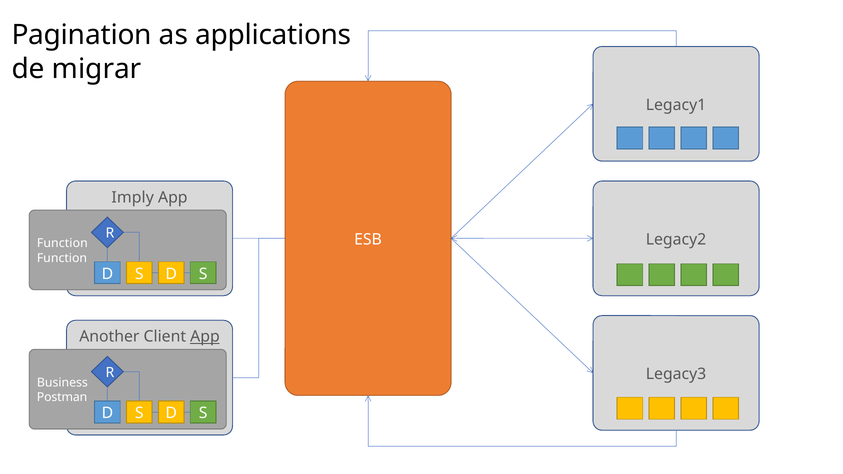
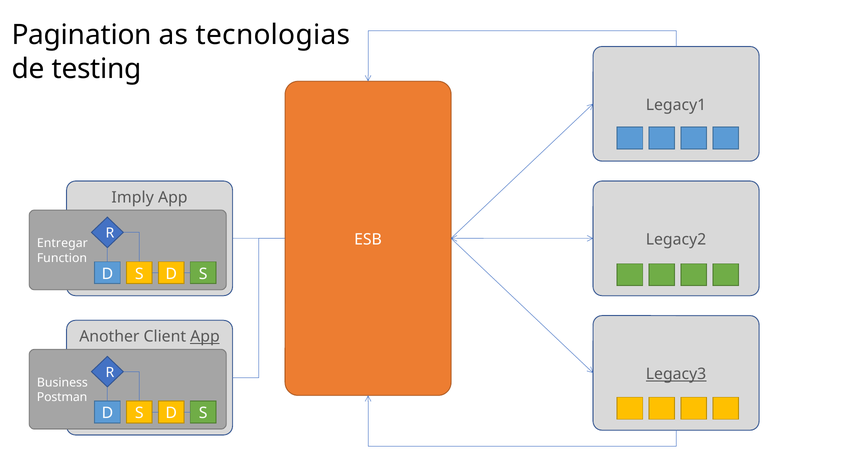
applications: applications -> tecnologias (273, 35)
migrar: migrar -> testing (97, 69)
Function: Function -> Entregar (62, 243)
Legacy3 underline: none -> present (676, 374)
